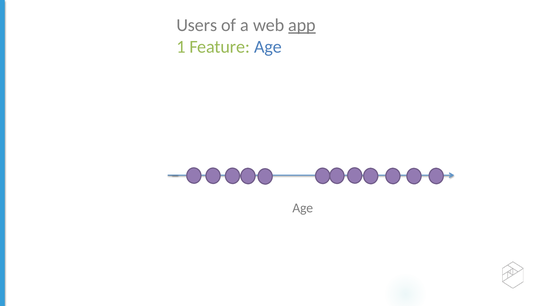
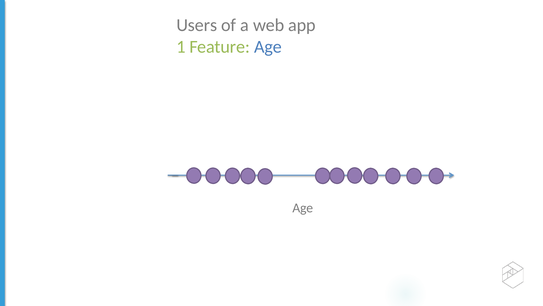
app underline: present -> none (302, 25)
